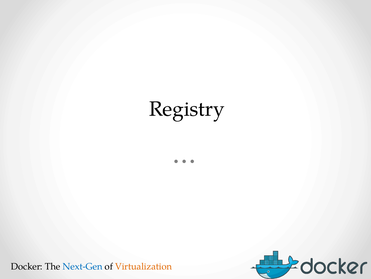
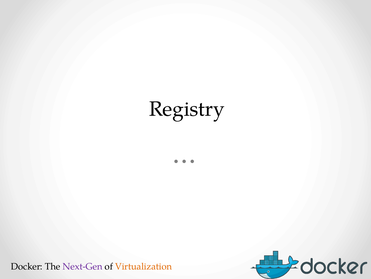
Next-Gen colour: blue -> purple (83, 266)
